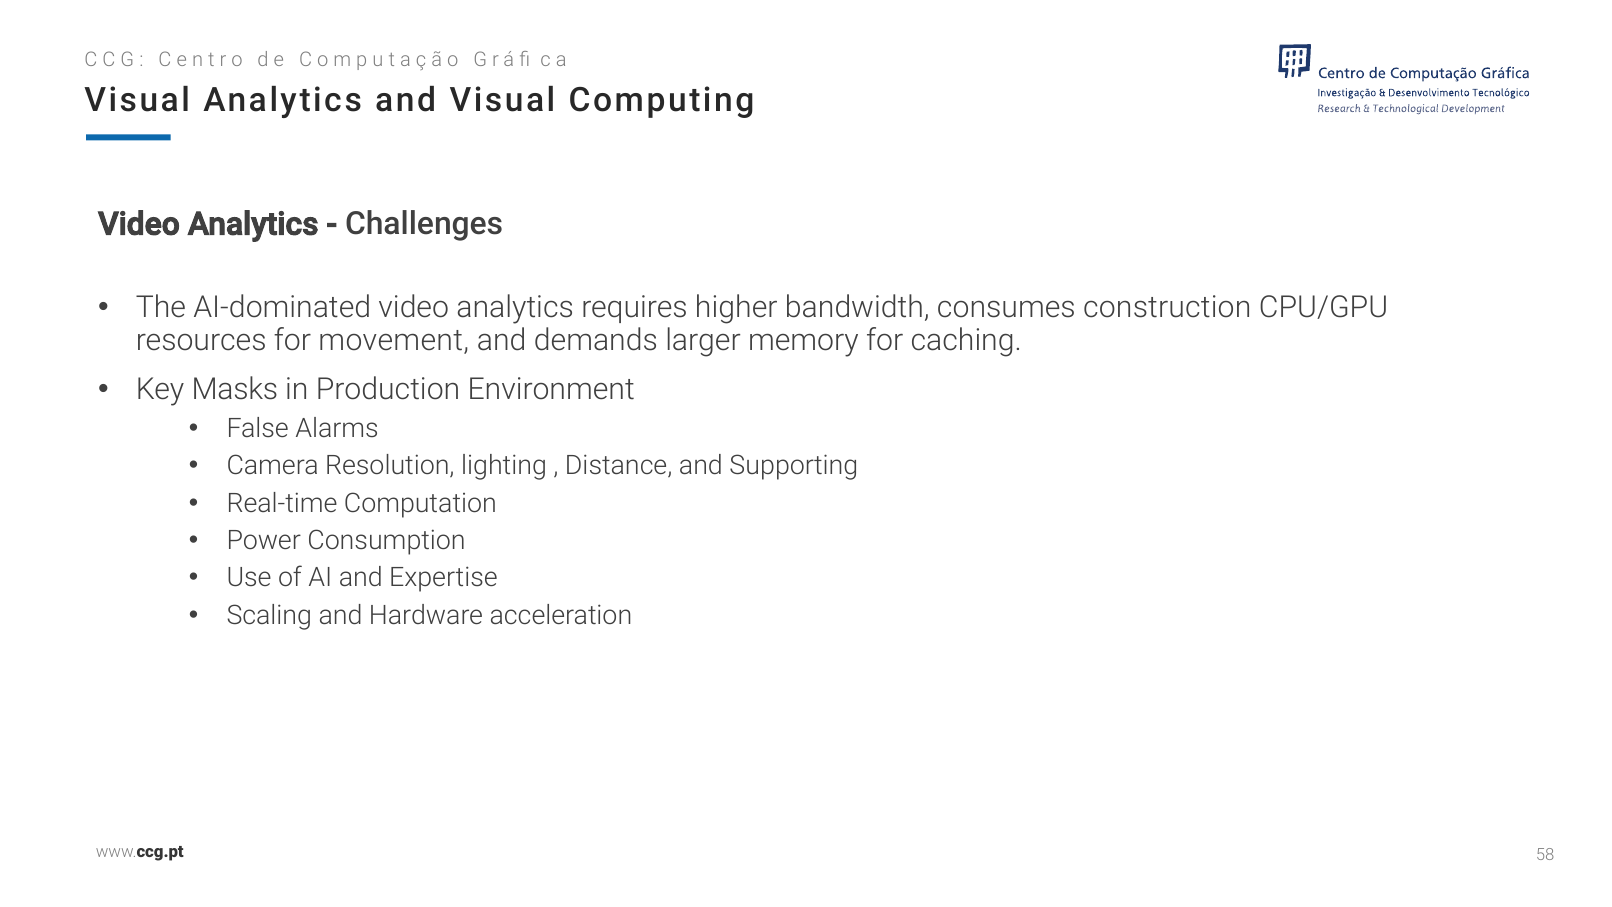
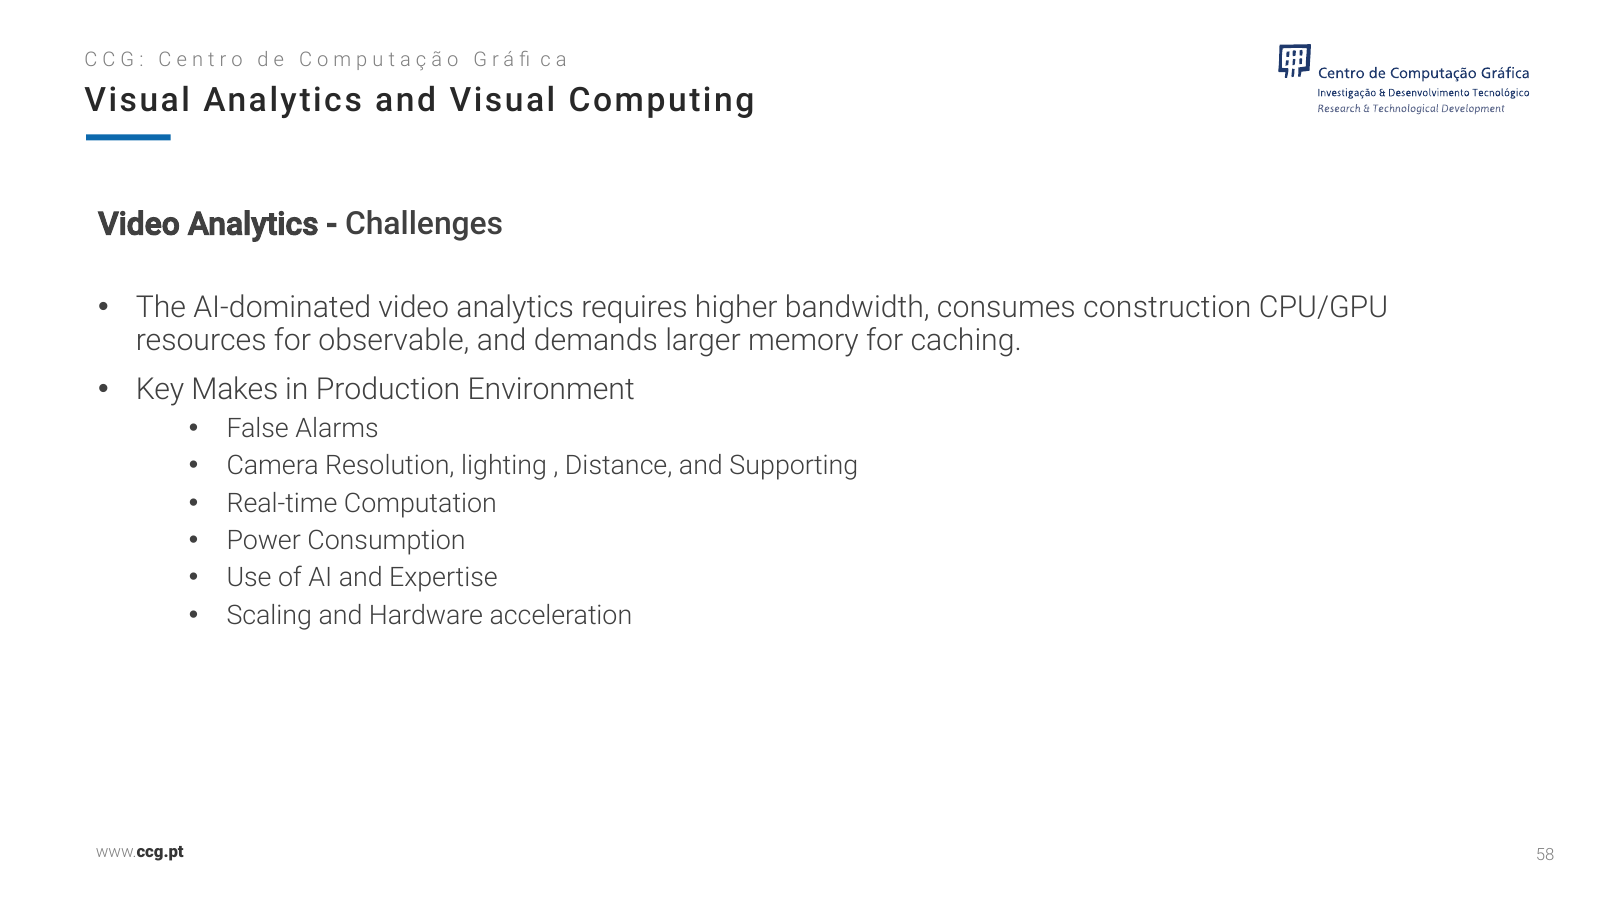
movement: movement -> observable (394, 340)
Masks: Masks -> Makes (235, 389)
